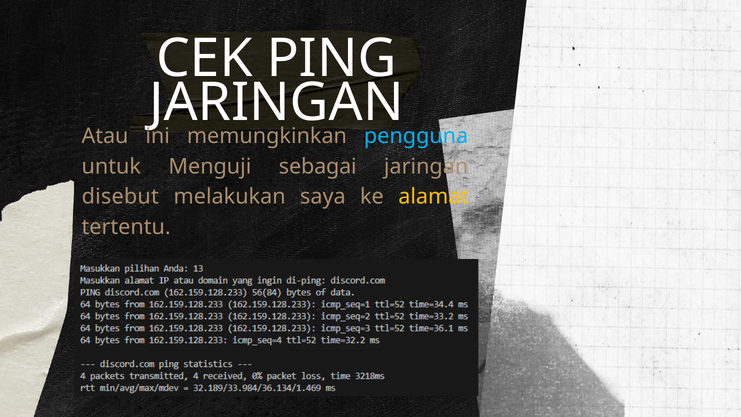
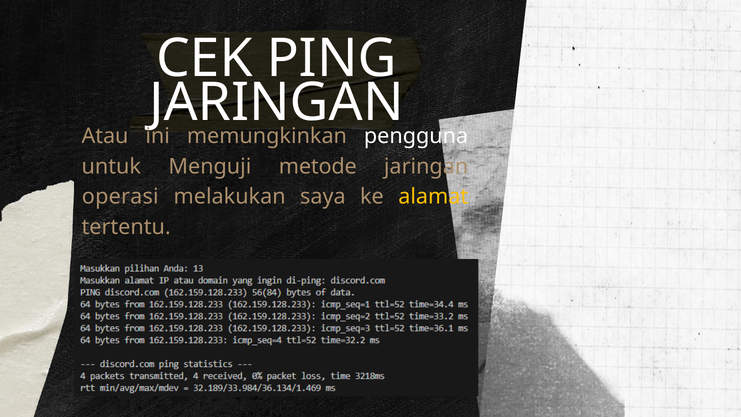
pengguna colour: light blue -> white (416, 136)
sebagai: sebagai -> metode (318, 166)
disebut: disebut -> operasi (120, 197)
